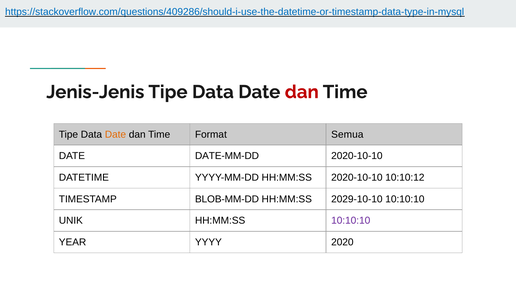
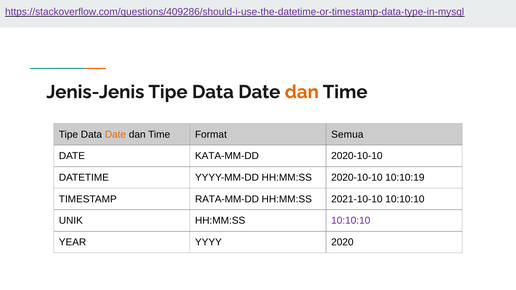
https://stackoverflow.com/questions/409286/should-i-use-the-datetime-or-timestamp-data-type-in-mysql colour: blue -> purple (235, 12)
dan colour: red -> orange (302, 92)
DATE-MM-DD: DATE-MM-DD -> KATA-MM-DD (227, 156)
10:10:12: 10:10:12 -> 10:10:19 (405, 178)
BLOB-MM-DD: BLOB-MM-DD -> RATA-MM-DD (227, 199)
2029-10-10: 2029-10-10 -> 2021-10-10 (357, 199)
